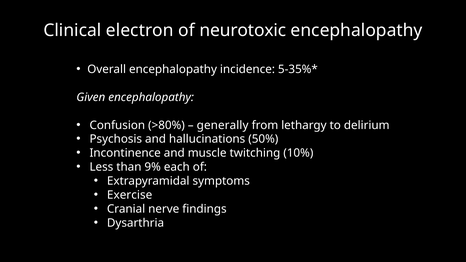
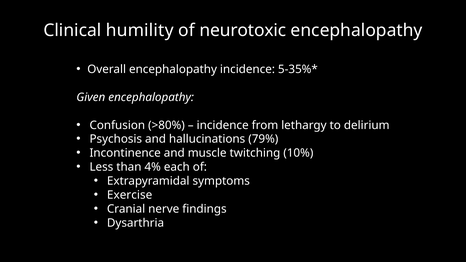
electron: electron -> humility (140, 31)
generally: generally -> incidence (223, 125)
50%: 50% -> 79% (263, 139)
9%: 9% -> 4% (153, 167)
